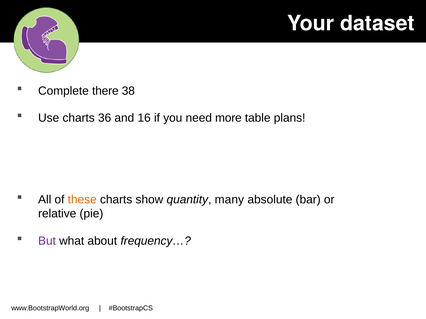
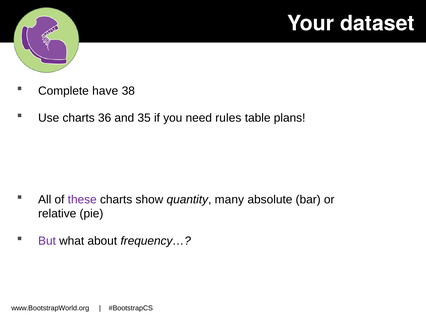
there: there -> have (105, 91)
16: 16 -> 35 (144, 118)
more: more -> rules (228, 118)
these colour: orange -> purple (82, 200)
